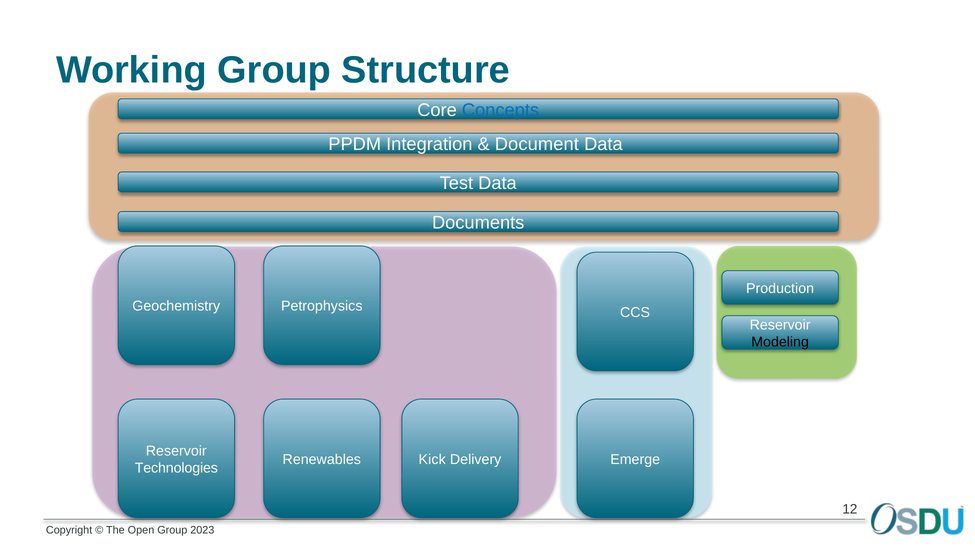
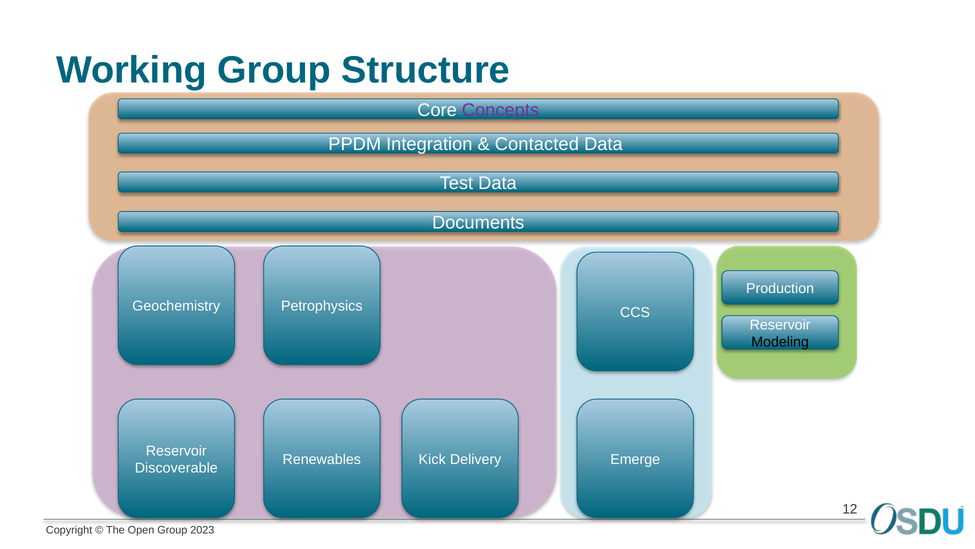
Concepts colour: blue -> purple (500, 110)
Document: Document -> Contacted (537, 144)
Technologies: Technologies -> Discoverable (176, 467)
